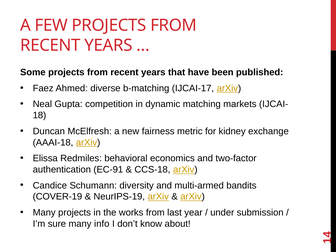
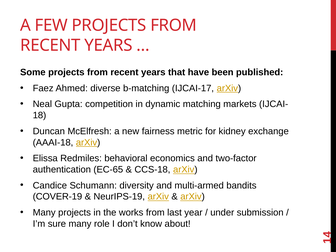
EC-91: EC-91 -> EC-65 (108, 170)
info: info -> role (102, 224)
